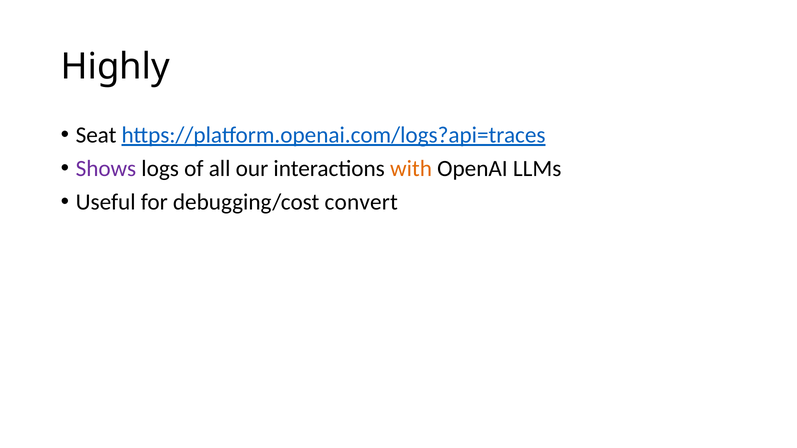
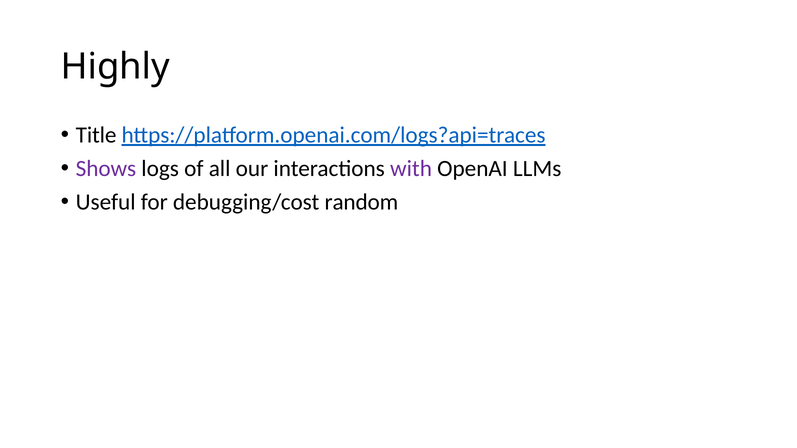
Seat: Seat -> Title (96, 135)
with colour: orange -> purple (411, 169)
convert: convert -> random (361, 202)
